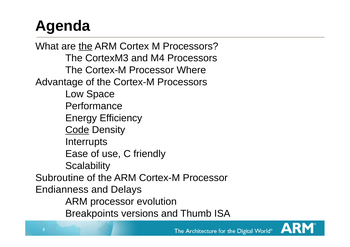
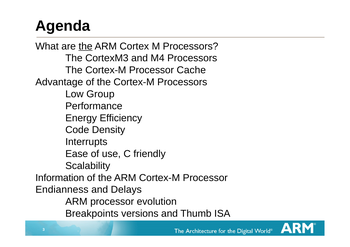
Where: Where -> Cache (191, 70)
Space: Space -> Group (100, 94)
Code underline: present -> none (77, 130)
Subroutine: Subroutine -> Information (60, 178)
